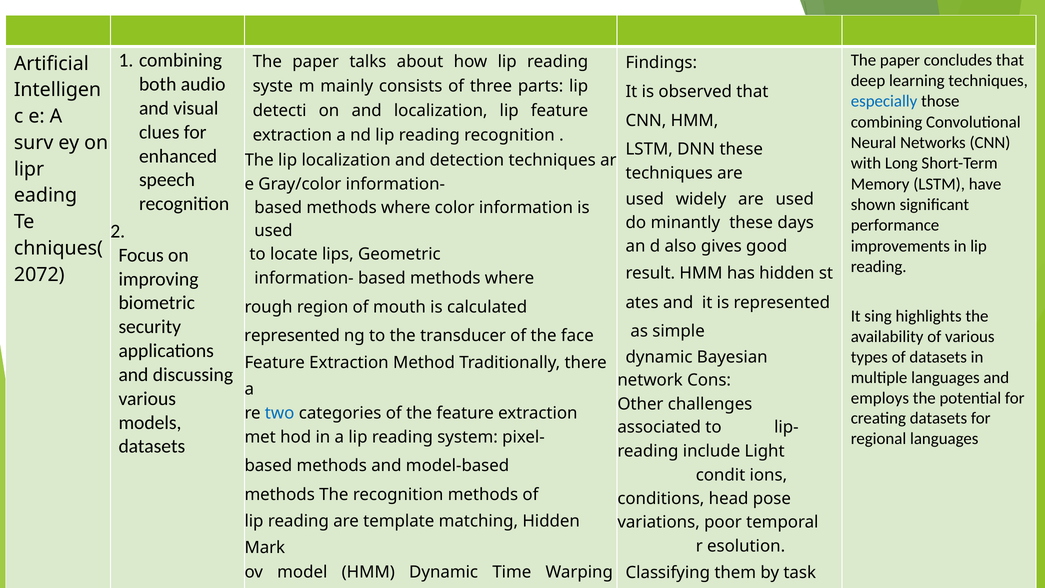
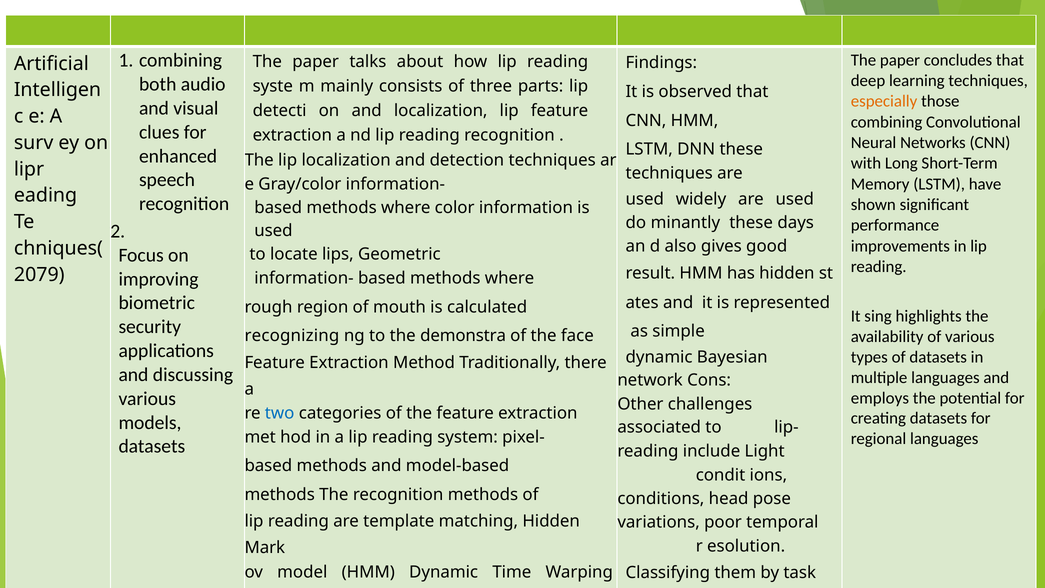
especially colour: blue -> orange (884, 101)
2072: 2072 -> 2079 (39, 275)
represented: represented -> recognizing (292, 336)
transducer: transducer -> demonstra (463, 336)
